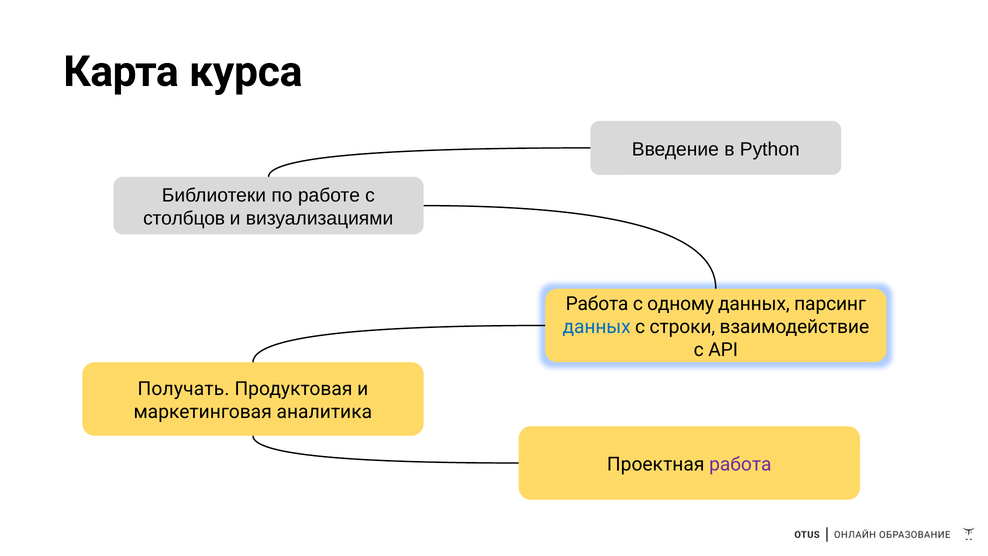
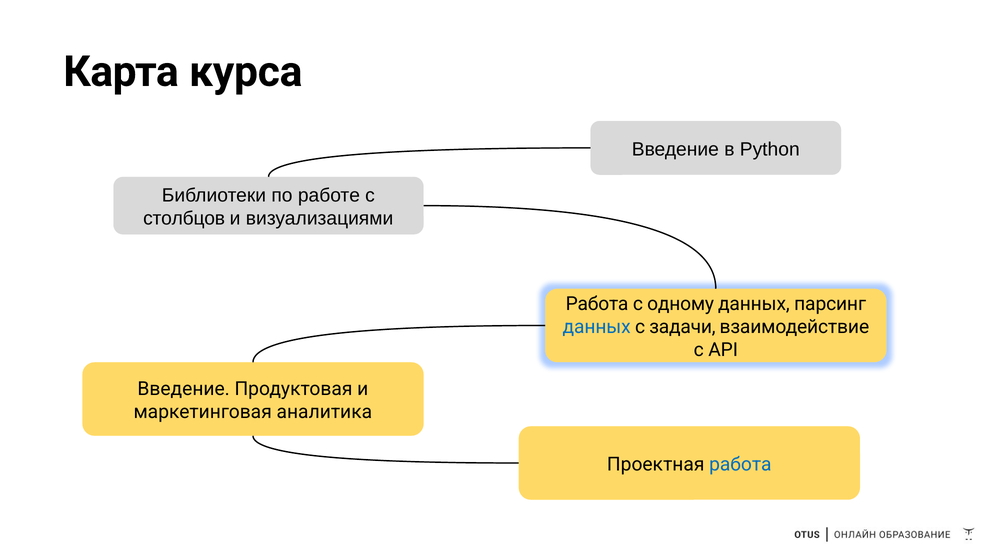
строки: строки -> задачи (682, 327)
Получать: Получать -> Введение (184, 389)
работа colour: purple -> blue (740, 464)
